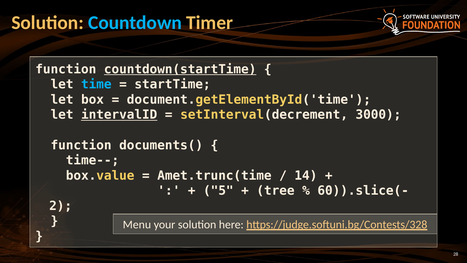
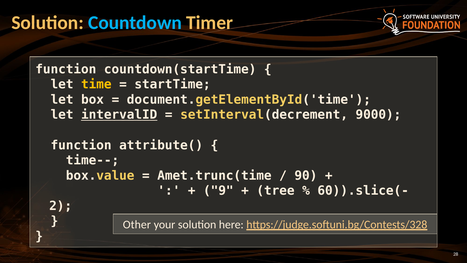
countdown(startTime underline: present -> none (180, 69)
time colour: light blue -> yellow (96, 84)
3000: 3000 -> 9000 (378, 115)
documents(: documents( -> attribute( (161, 145)
14: 14 -> 90 (306, 175)
5: 5 -> 9 (218, 191)
Menu: Menu -> Other (137, 224)
